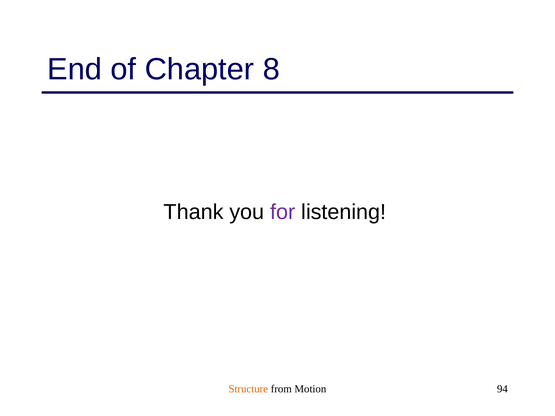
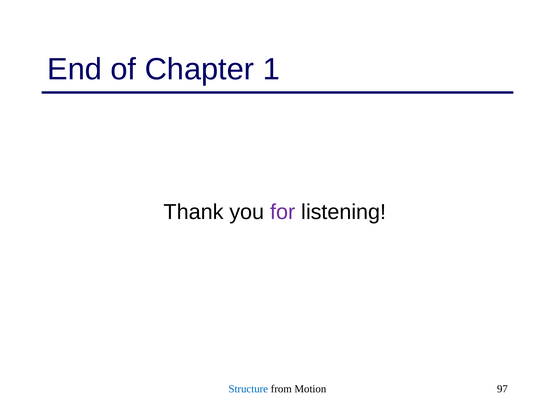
8: 8 -> 1 (271, 69)
Structure colour: orange -> blue (248, 389)
94: 94 -> 97 (502, 389)
